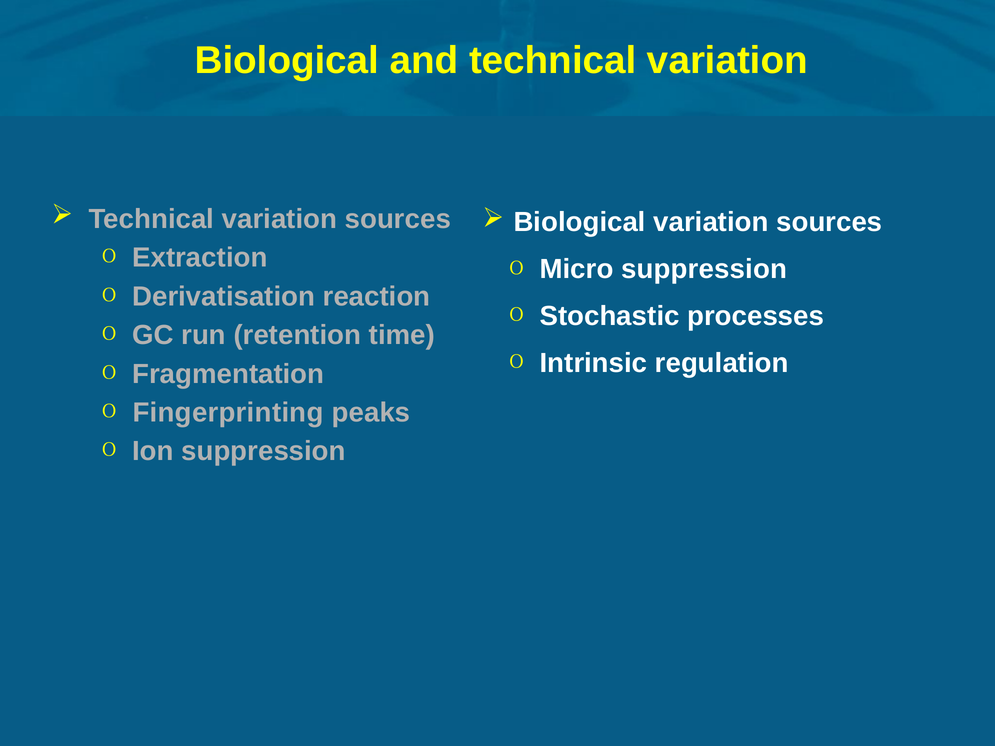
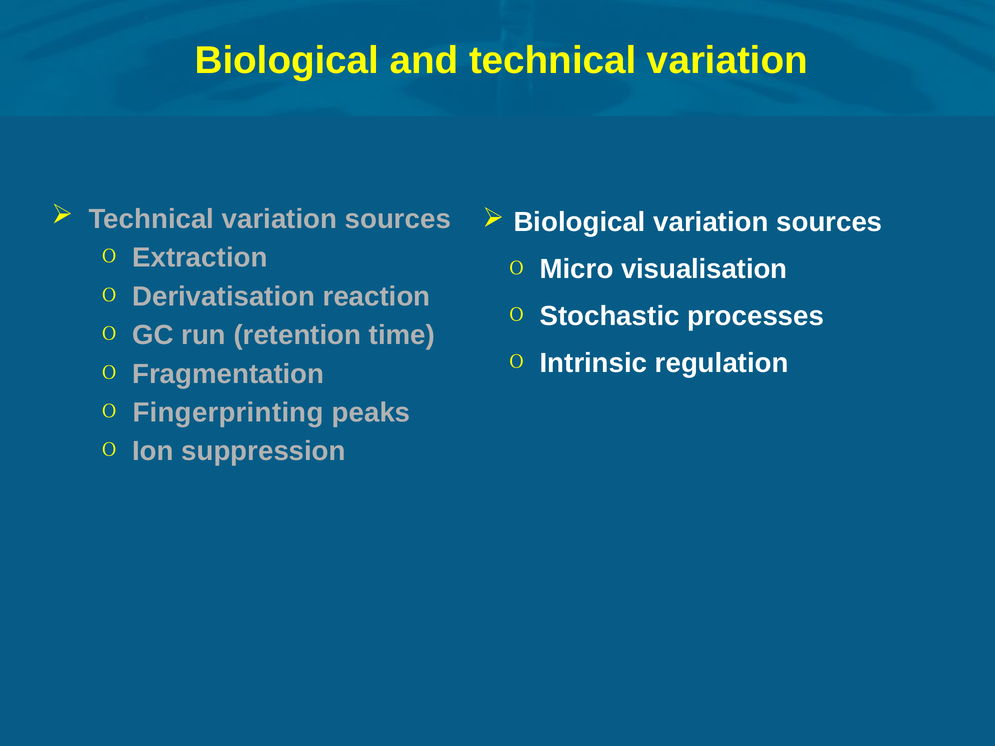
Micro suppression: suppression -> visualisation (704, 269)
